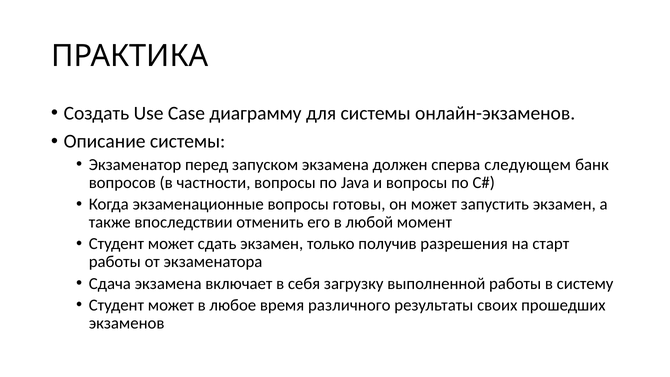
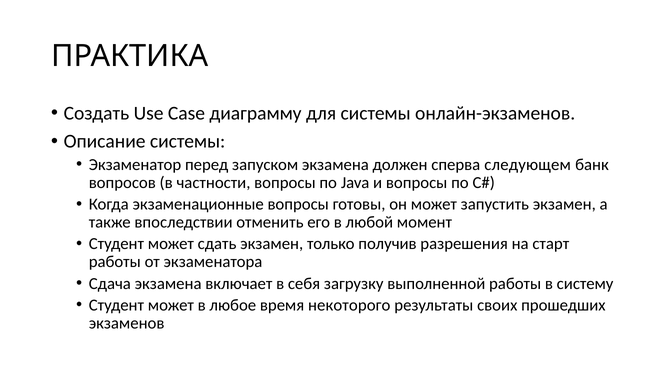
различного: различного -> некоторого (349, 305)
